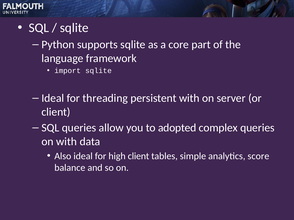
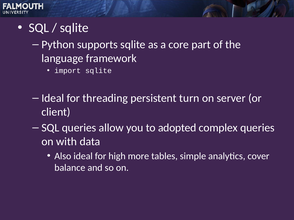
persistent with: with -> turn (189, 98)
high client: client -> more (138, 156)
score: score -> cover (258, 156)
